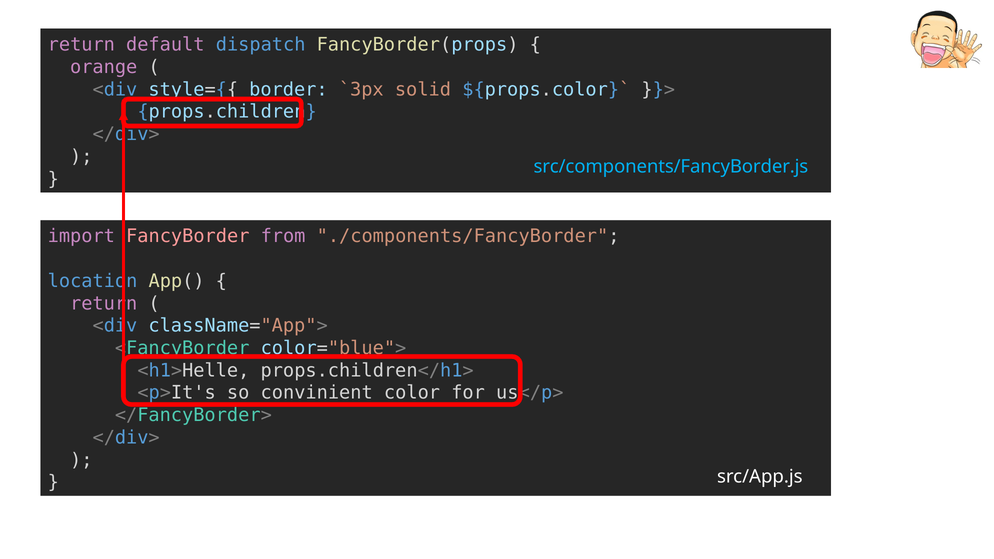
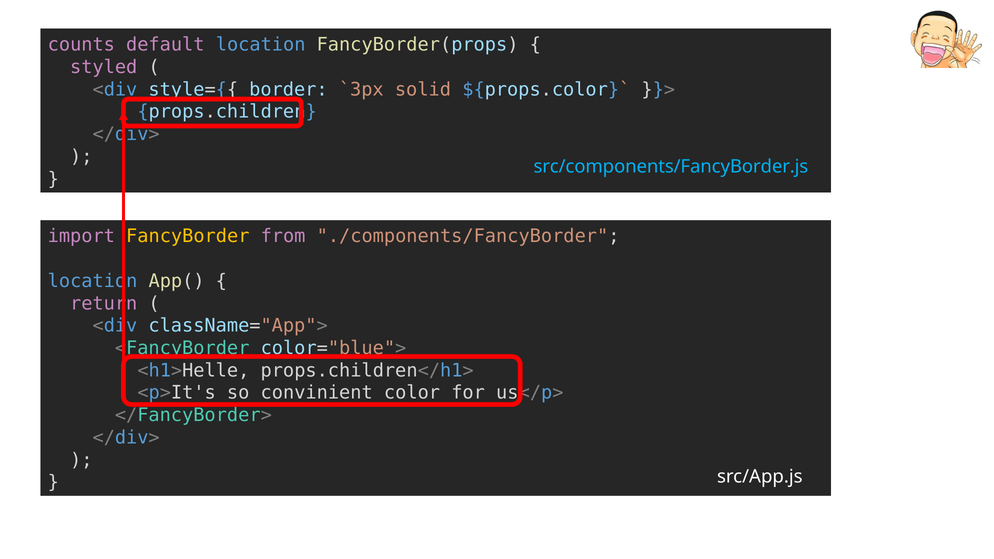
return: return -> counts (81, 45)
default dispatch: dispatch -> location (261, 45)
orange: orange -> styled (104, 67)
FancyBorder colour: pink -> yellow (188, 236)
